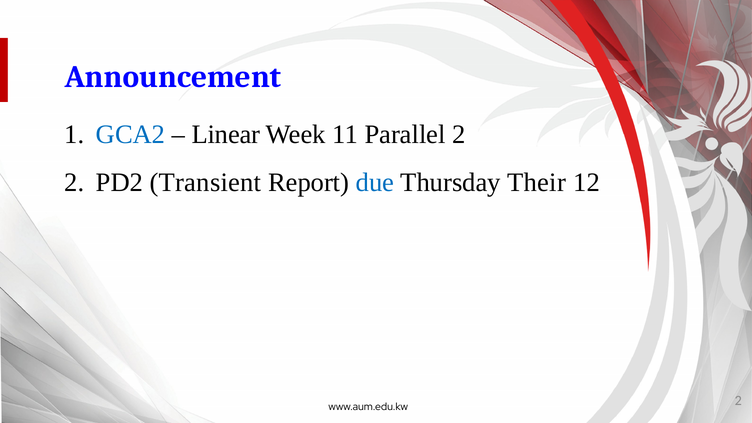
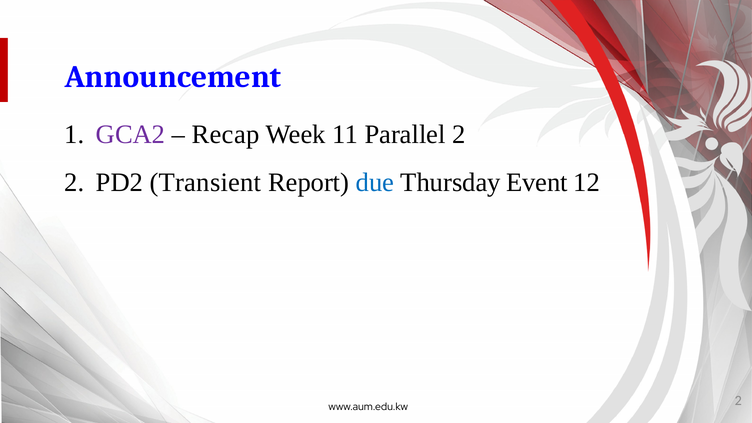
GCA2 colour: blue -> purple (131, 135)
Linear: Linear -> Recap (226, 135)
Their: Their -> Event (537, 183)
